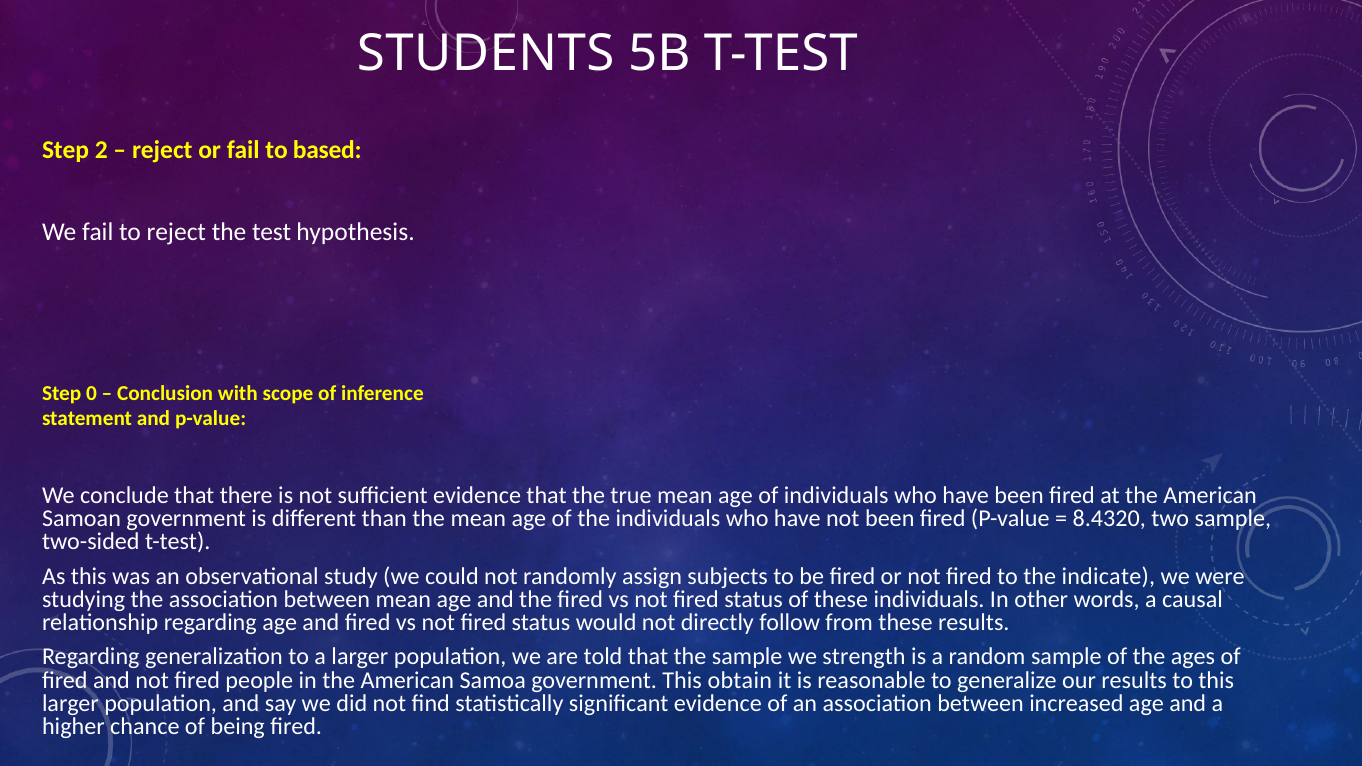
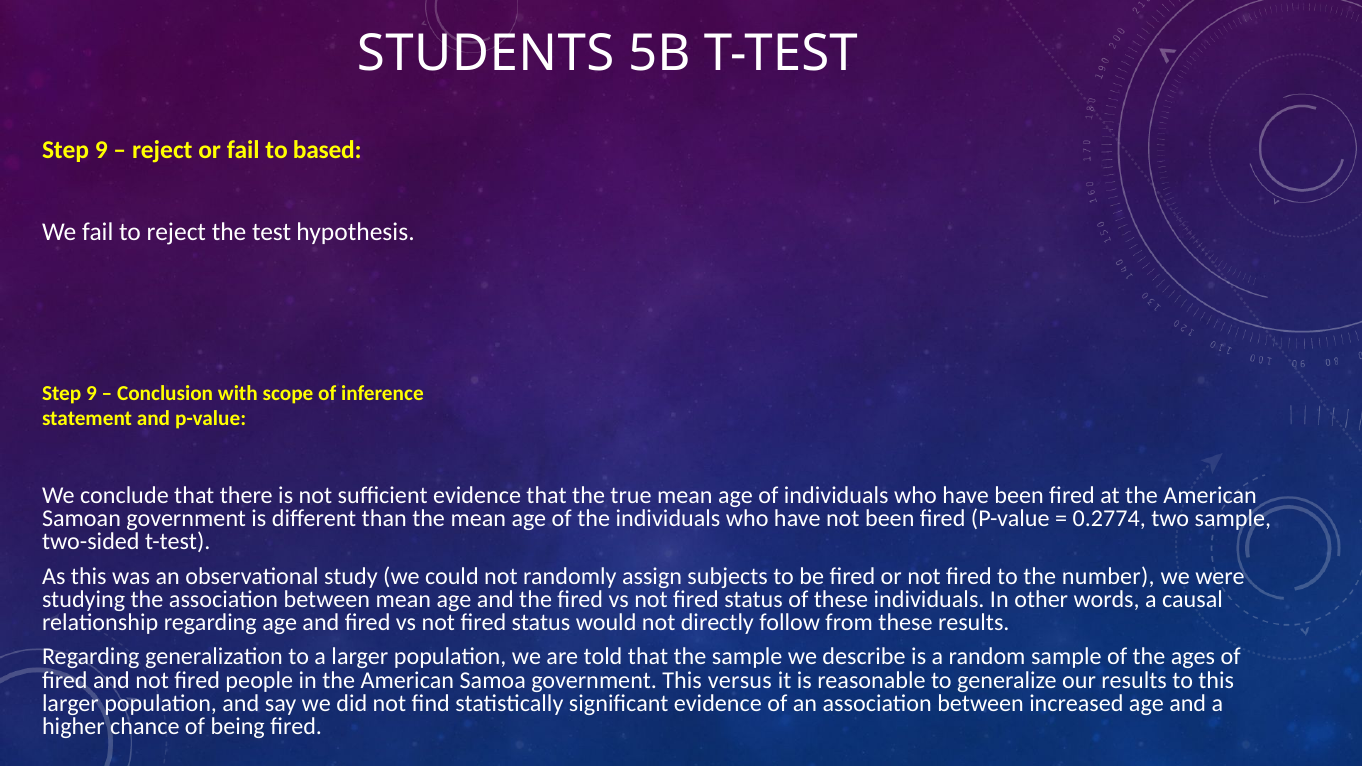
2: 2 -> 9 (101, 151)
0: 0 -> 9 (91, 393)
8.4320: 8.4320 -> 0.2774 (1109, 519)
indicate: indicate -> number (1108, 576)
strength: strength -> describe (864, 657)
obtain: obtain -> versus (740, 680)
